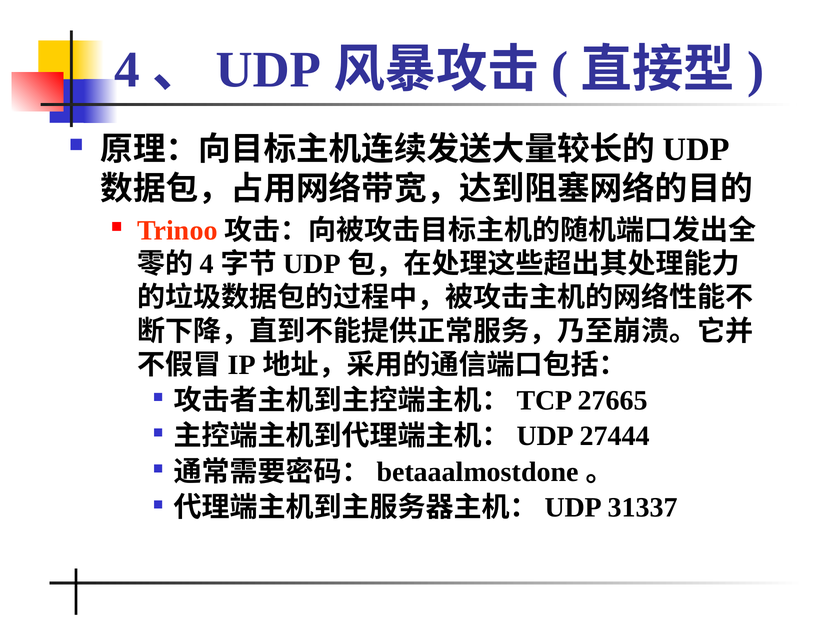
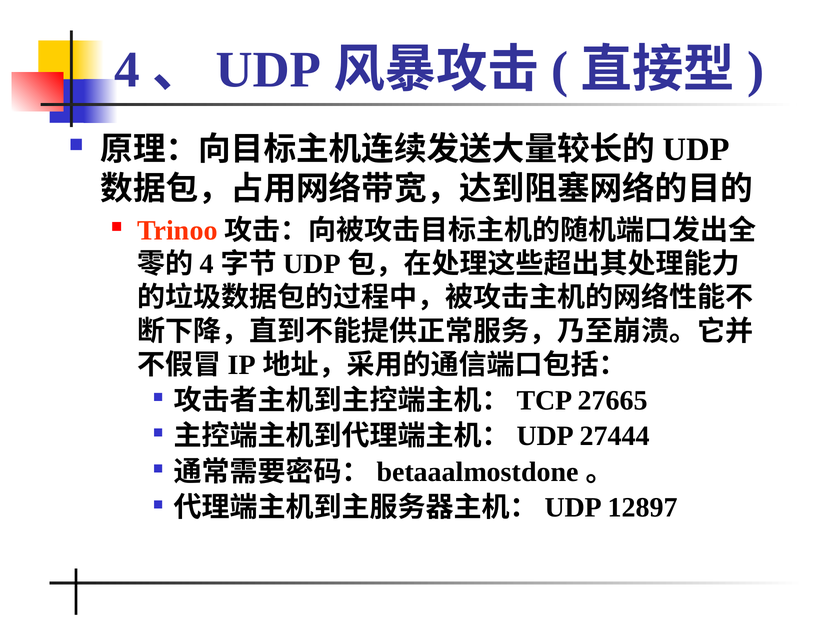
31337: 31337 -> 12897 (643, 508)
